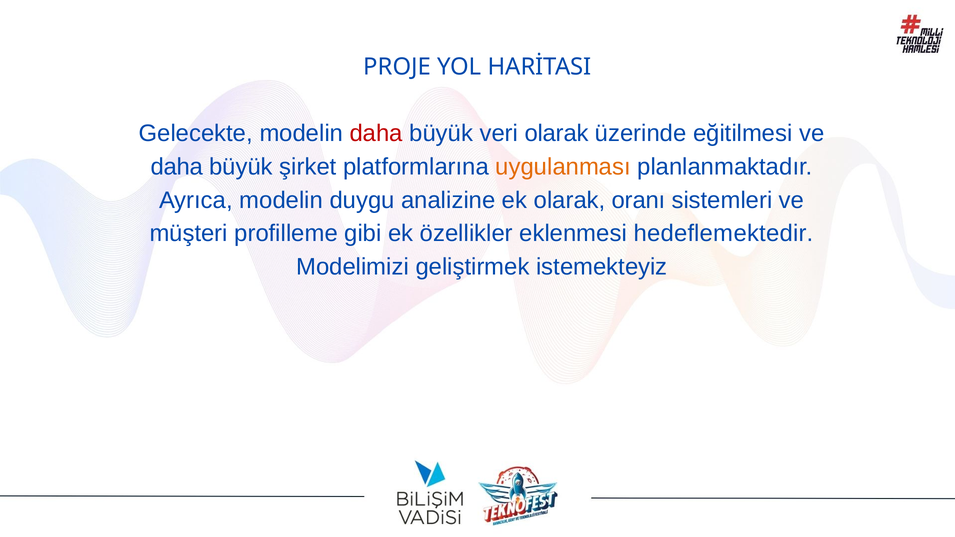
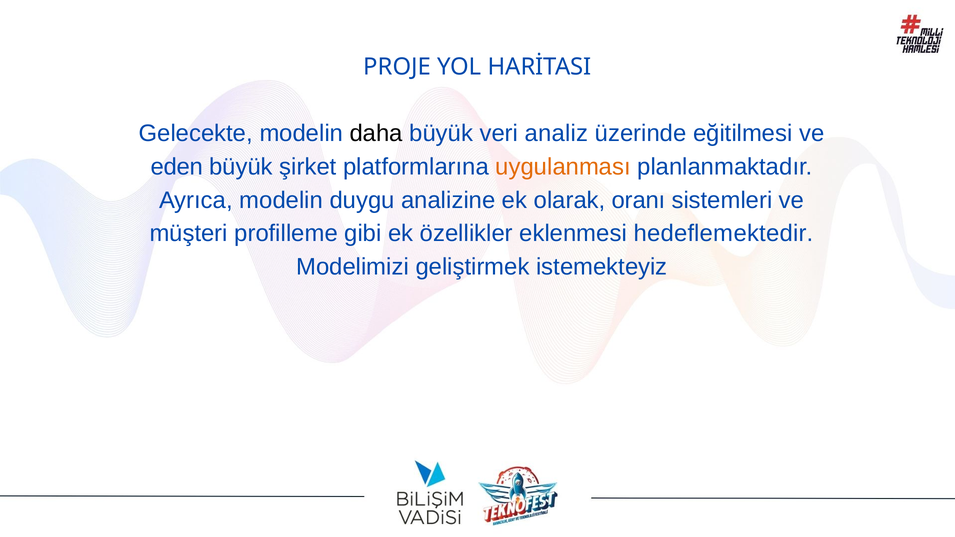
daha colour: red -> black (376, 133)
veri olarak: olarak -> analiz (556, 133)
daha: daha -> eden (177, 167)
